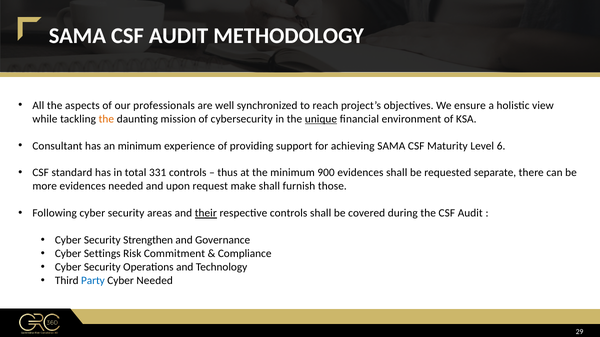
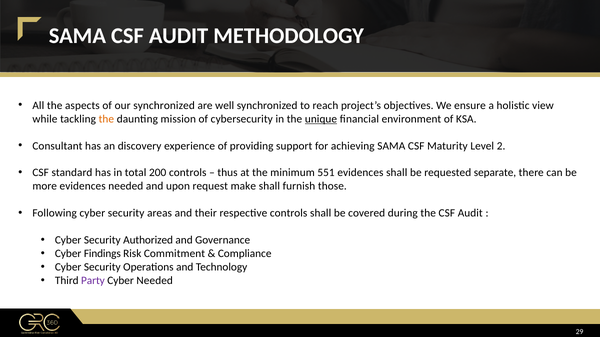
our professionals: professionals -> synchronized (164, 106)
an minimum: minimum -> discovery (140, 146)
6: 6 -> 2 (501, 146)
331: 331 -> 200 (158, 173)
900: 900 -> 551 (326, 173)
their underline: present -> none (206, 214)
Strengthen: Strengthen -> Authorized (148, 241)
Settings: Settings -> Findings (102, 254)
Party colour: blue -> purple (93, 281)
